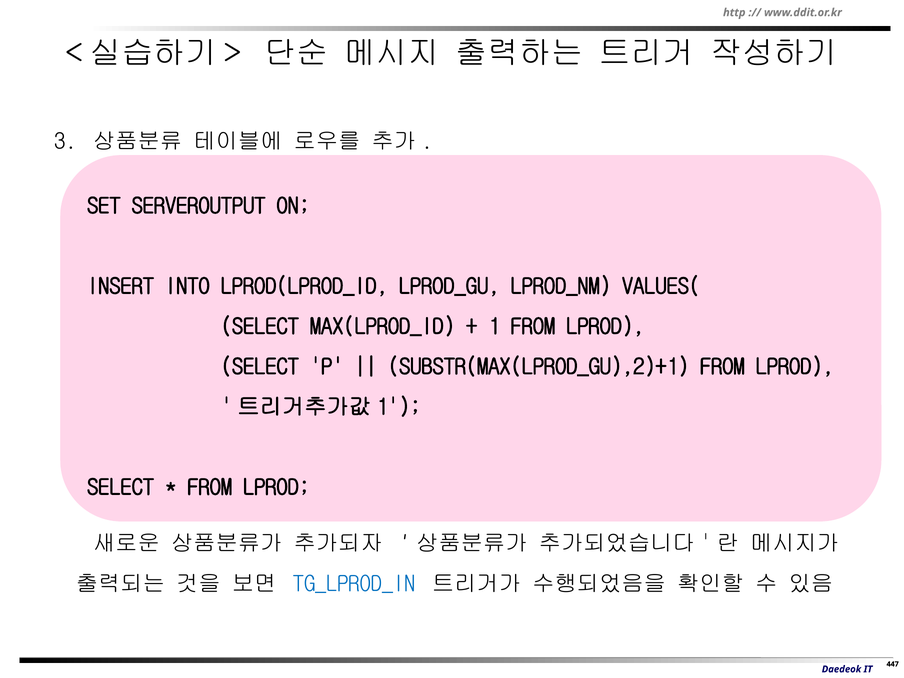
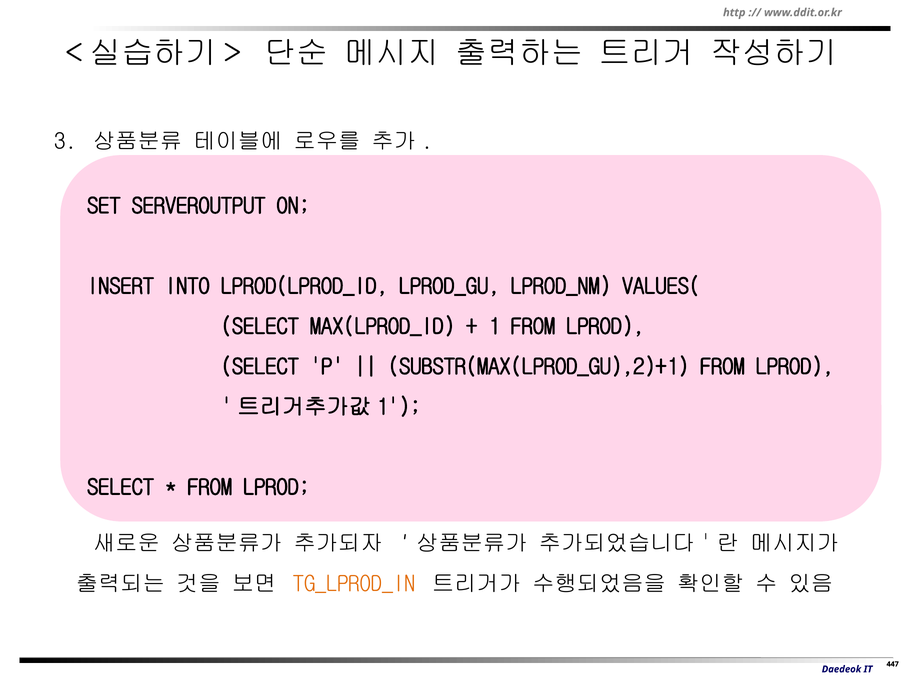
TG_LPROD_IN colour: blue -> orange (354, 584)
